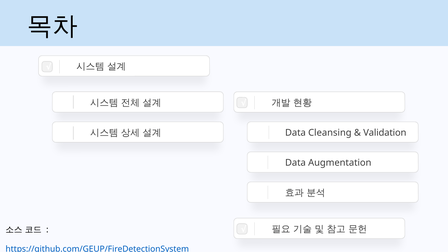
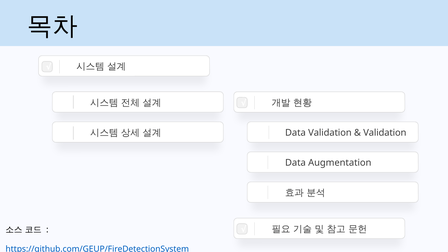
Data Cleansing: Cleansing -> Validation (330, 133)
